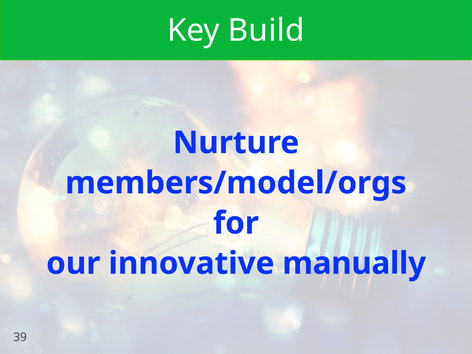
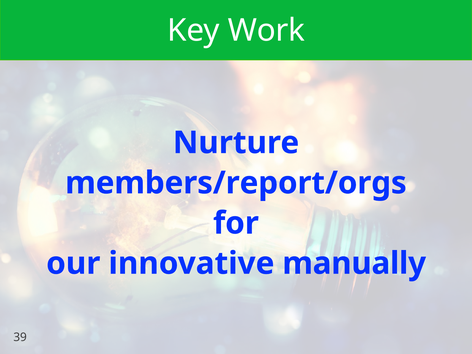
Build: Build -> Work (267, 30)
members/model/orgs: members/model/orgs -> members/report/orgs (236, 183)
